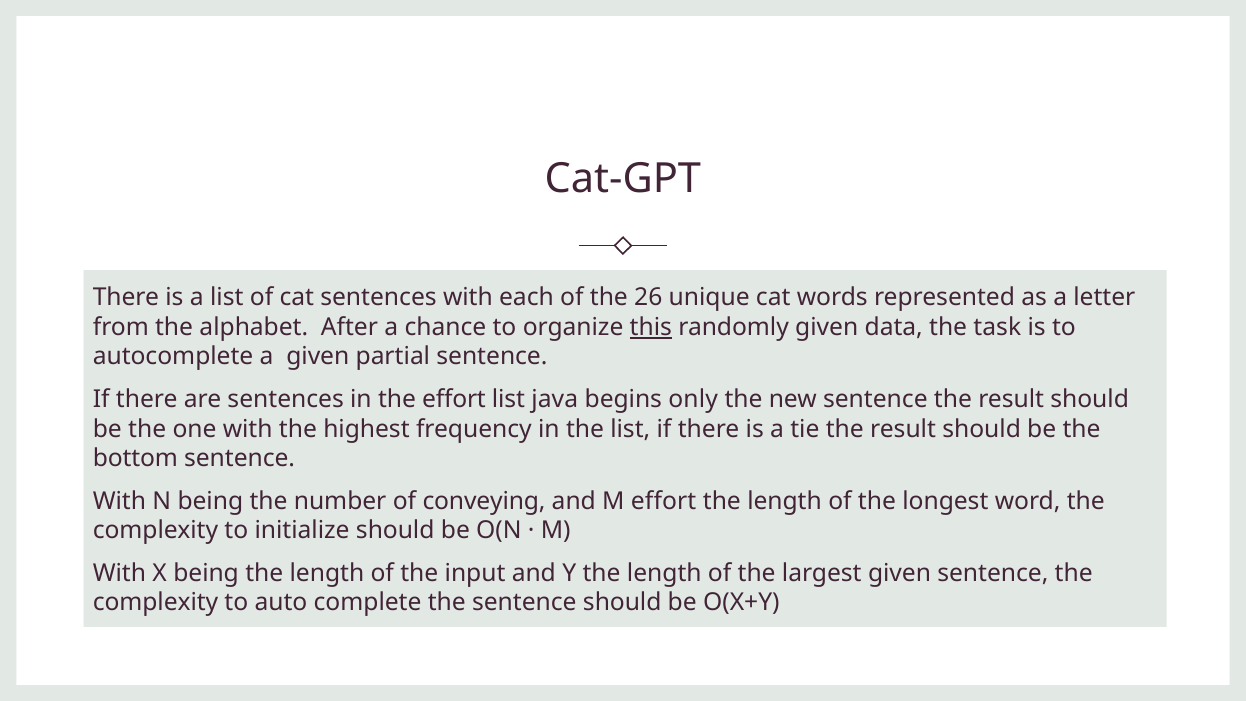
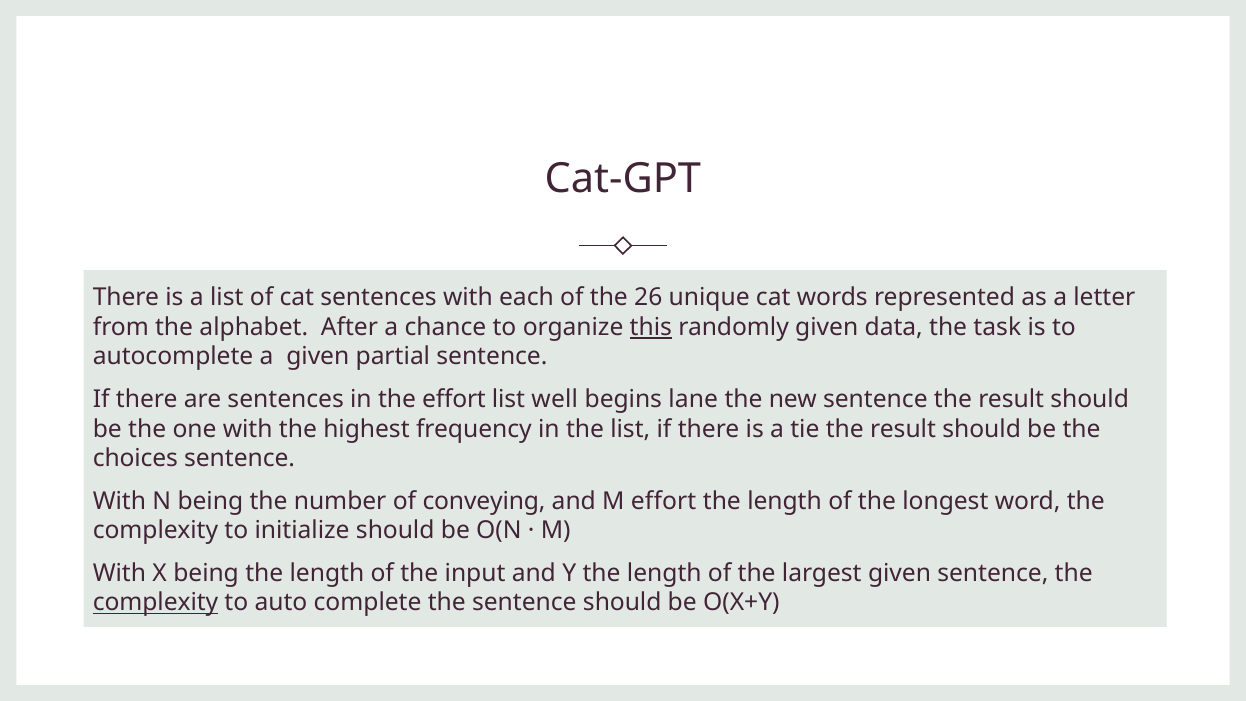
java: java -> well (555, 399)
only: only -> lane (693, 399)
bottom: bottom -> choices (135, 458)
complexity underline: none -> present (156, 603)
